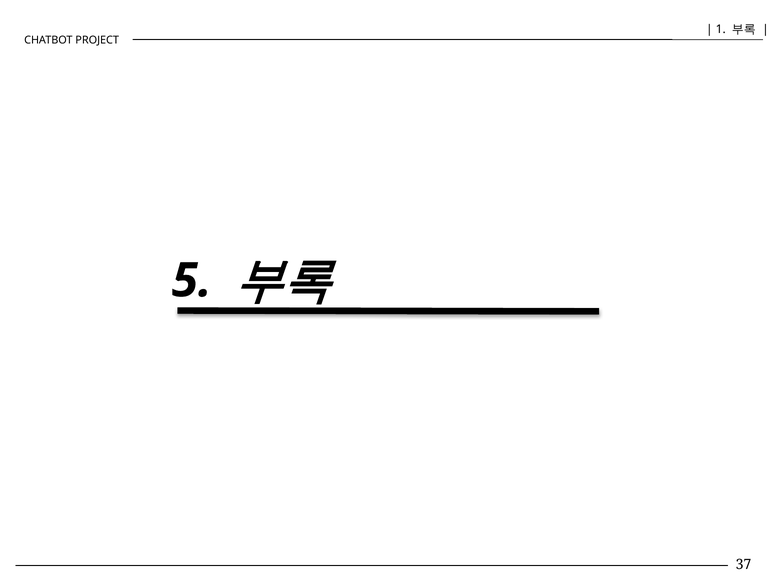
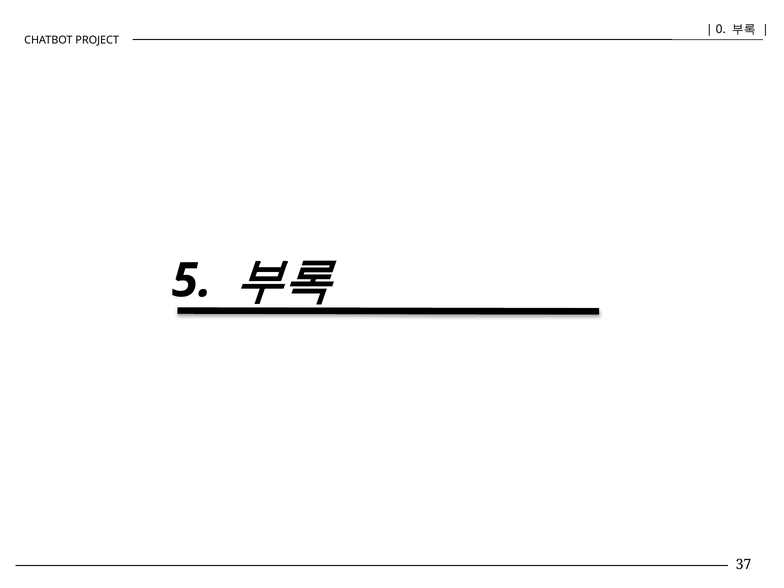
1: 1 -> 0 (721, 29)
